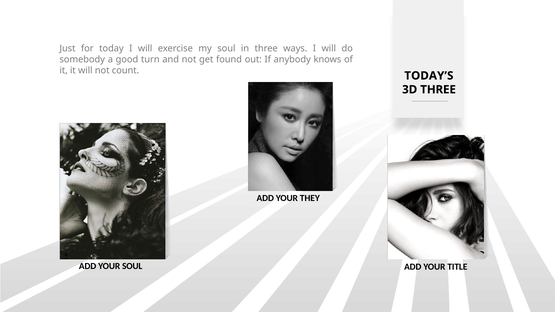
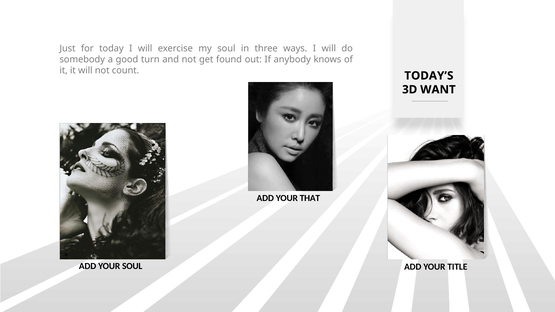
3D THREE: THREE -> WANT (438, 90)
THEY: THEY -> THAT (310, 198)
